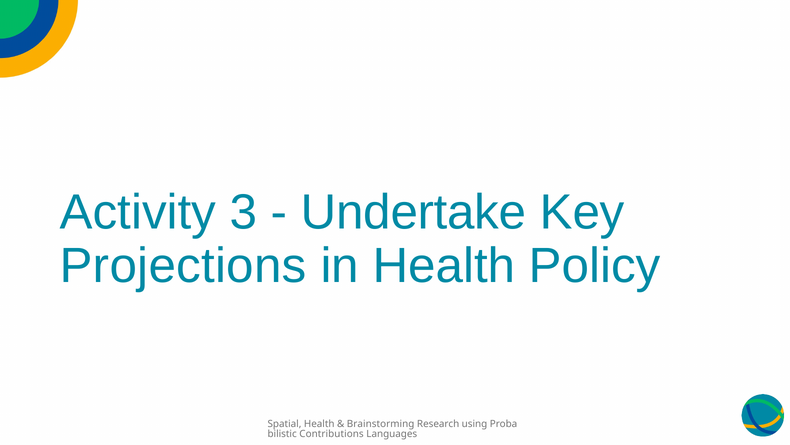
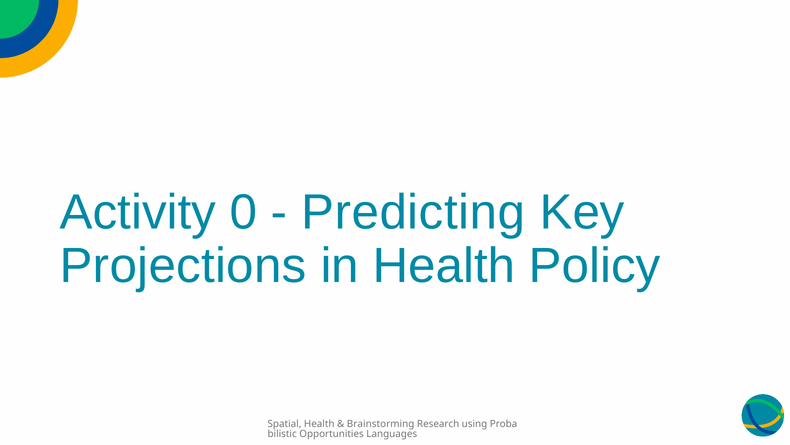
3: 3 -> 0 (243, 212)
Undertake: Undertake -> Predicting (413, 212)
Contributions: Contributions -> Opportunities (332, 433)
